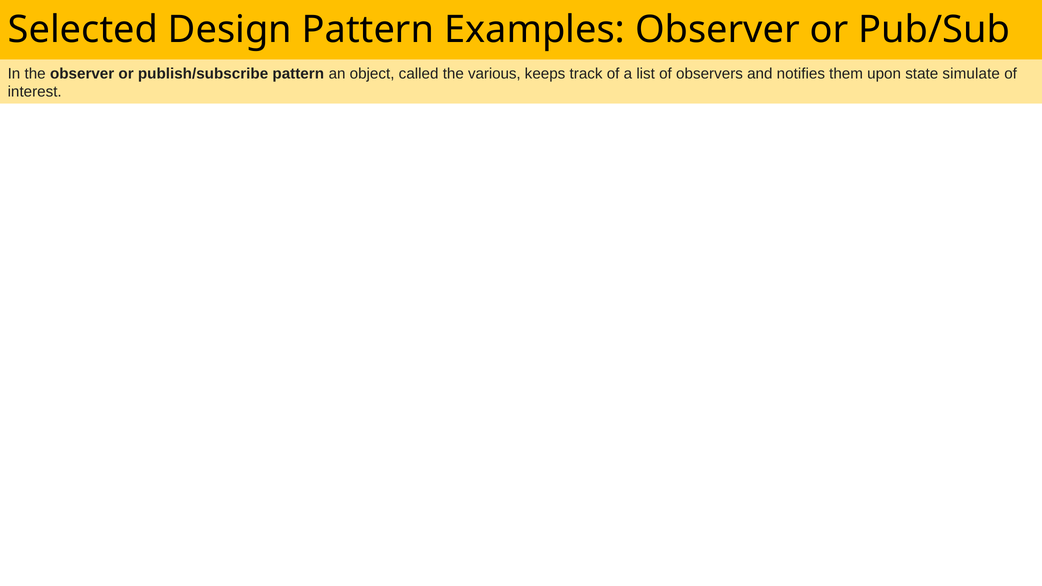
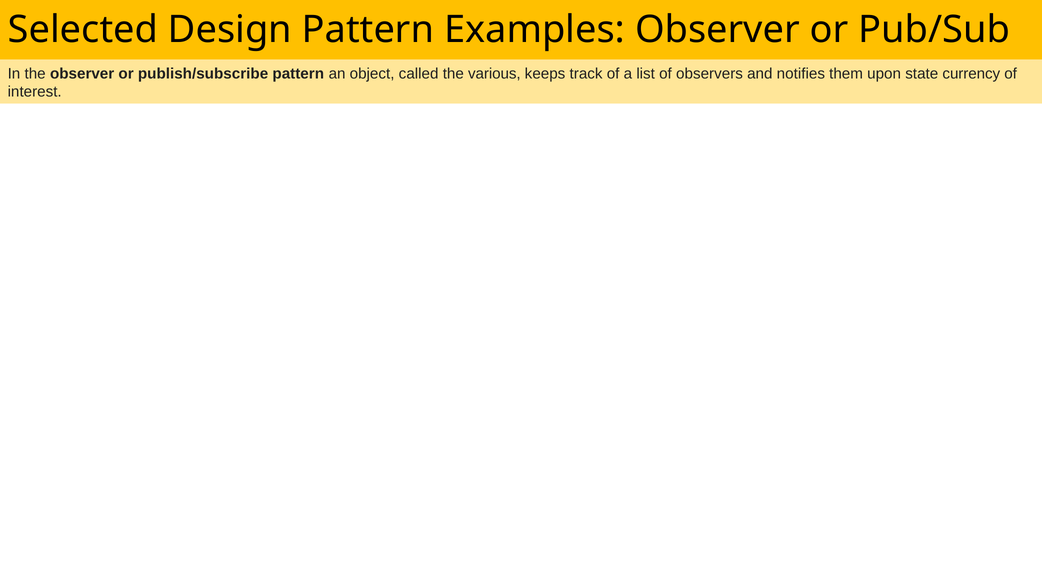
simulate: simulate -> currency (971, 74)
